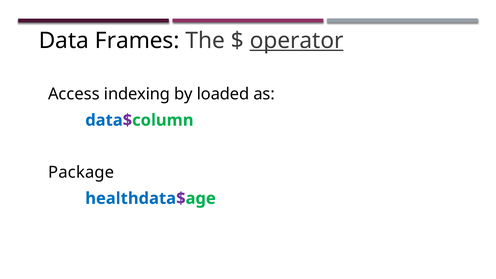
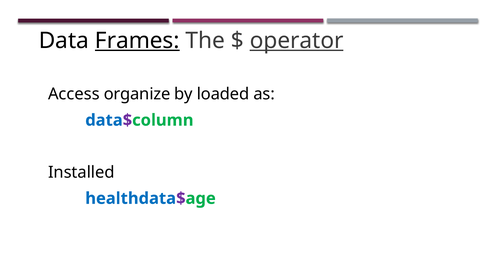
Frames underline: none -> present (137, 41)
indexing: indexing -> organize (137, 94)
Package: Package -> Installed (81, 172)
